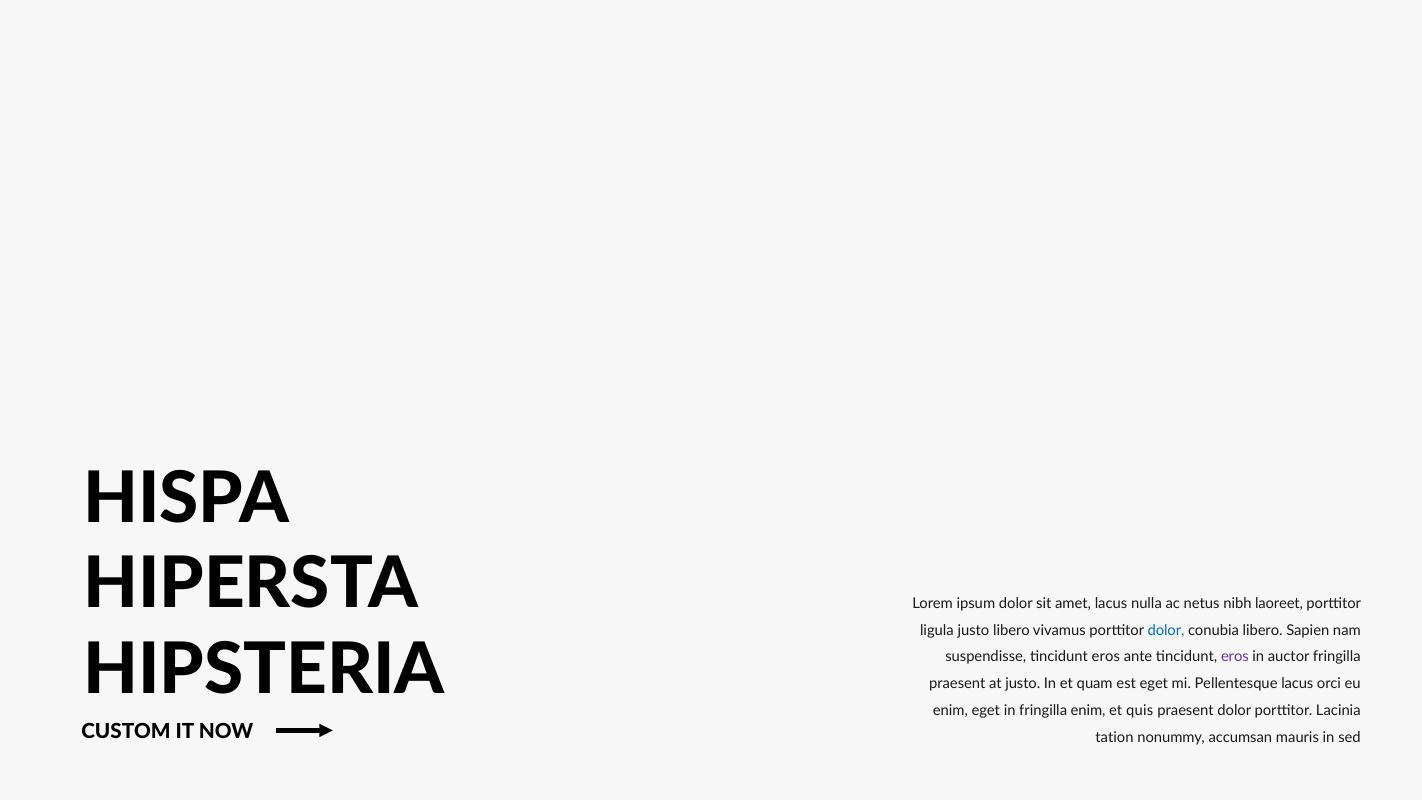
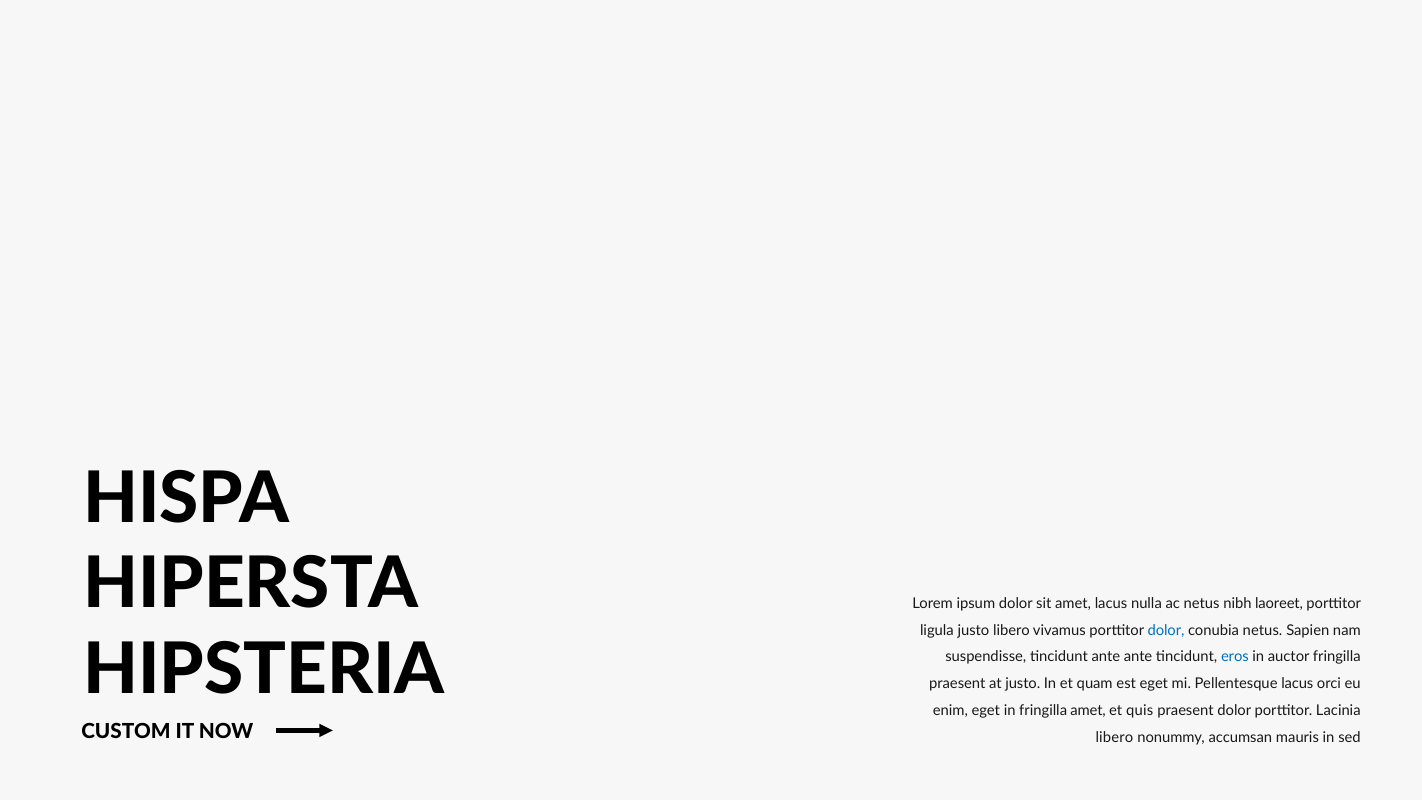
conubia libero: libero -> netus (1263, 630)
suspendisse tincidunt eros: eros -> ante (1106, 657)
eros colour: purple -> blue (1235, 657)
fringilla enim: enim -> amet (1088, 710)
tation: tation -> libero (1114, 737)
